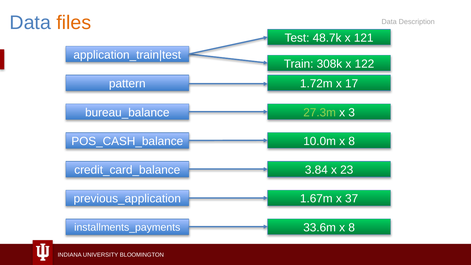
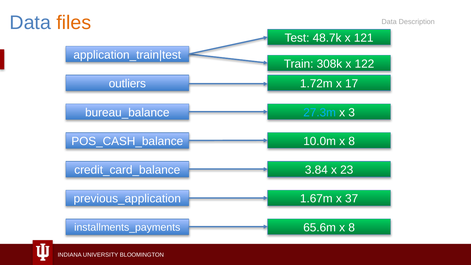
pattern: pattern -> outliers (127, 84)
27.3m colour: light green -> light blue (320, 112)
33.6m: 33.6m -> 65.6m (320, 227)
